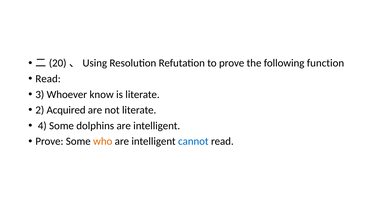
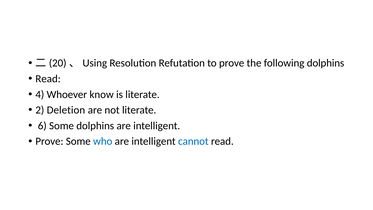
following function: function -> dolphins (326, 63)
3: 3 -> 4 (40, 94)
Acquired: Acquired -> Deletion (66, 110)
4: 4 -> 6 (42, 126)
who colour: orange -> blue (103, 141)
